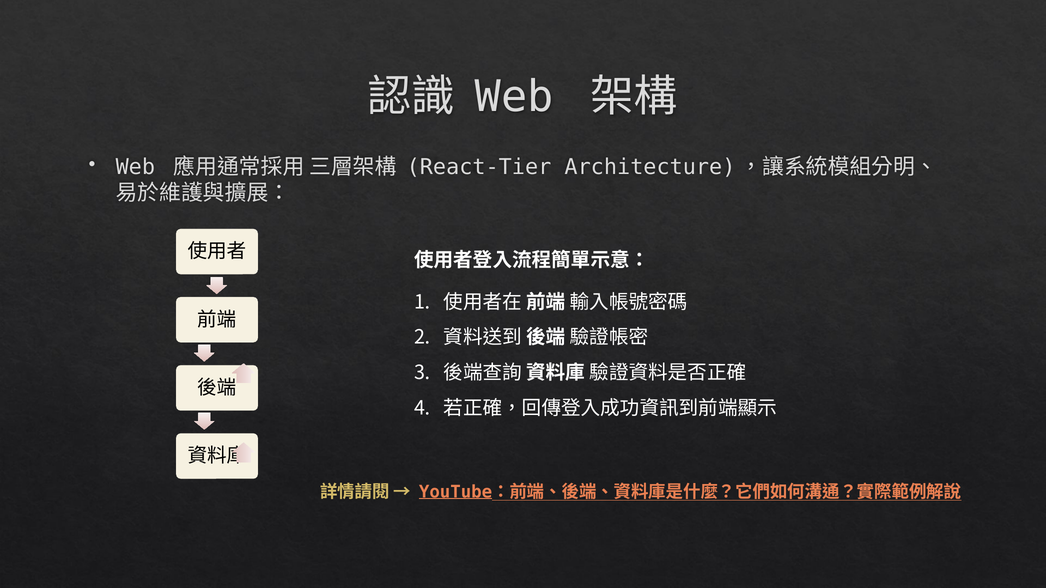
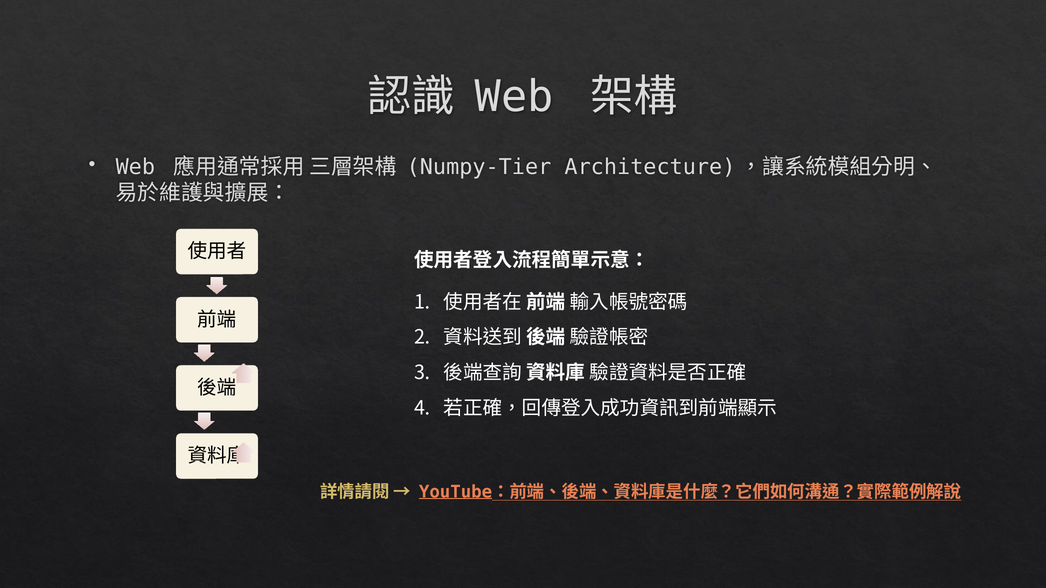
React-Tier: React-Tier -> Numpy-Tier (479, 167)
